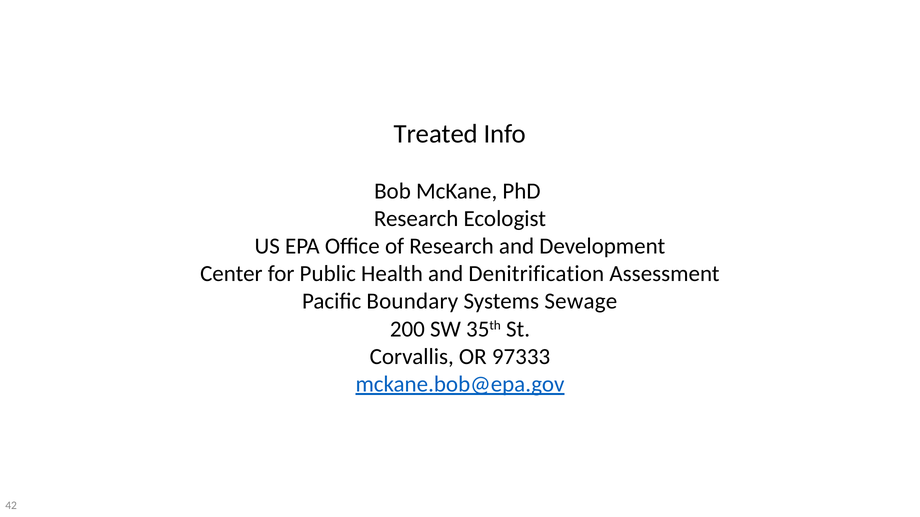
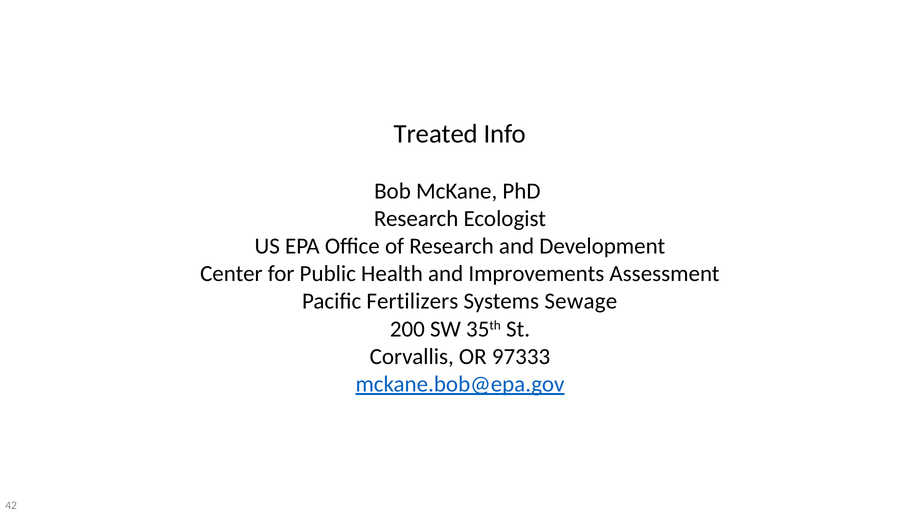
Denitrification: Denitrification -> Improvements (536, 274)
Boundary: Boundary -> Fertilizers (412, 302)
